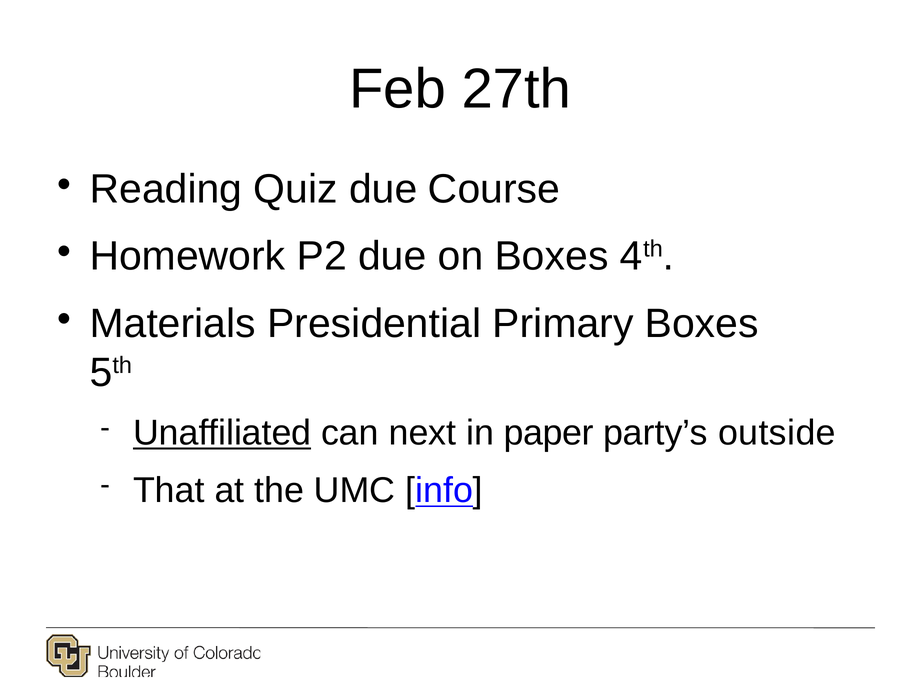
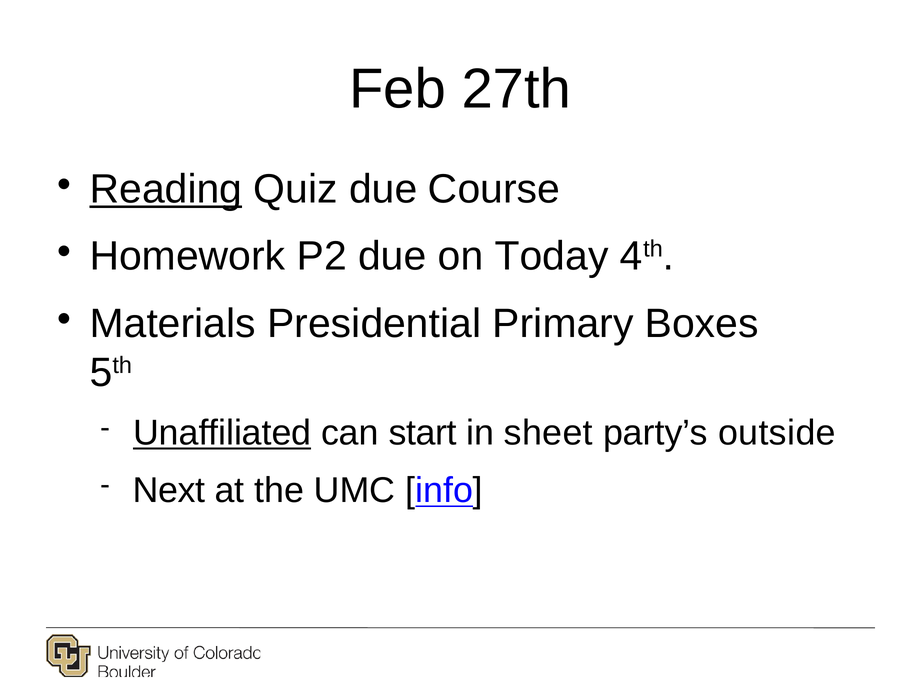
Reading underline: none -> present (166, 189)
on Boxes: Boxes -> Today (552, 256)
next: next -> start (423, 433)
paper: paper -> sheet (548, 433)
That: That -> Next (169, 490)
